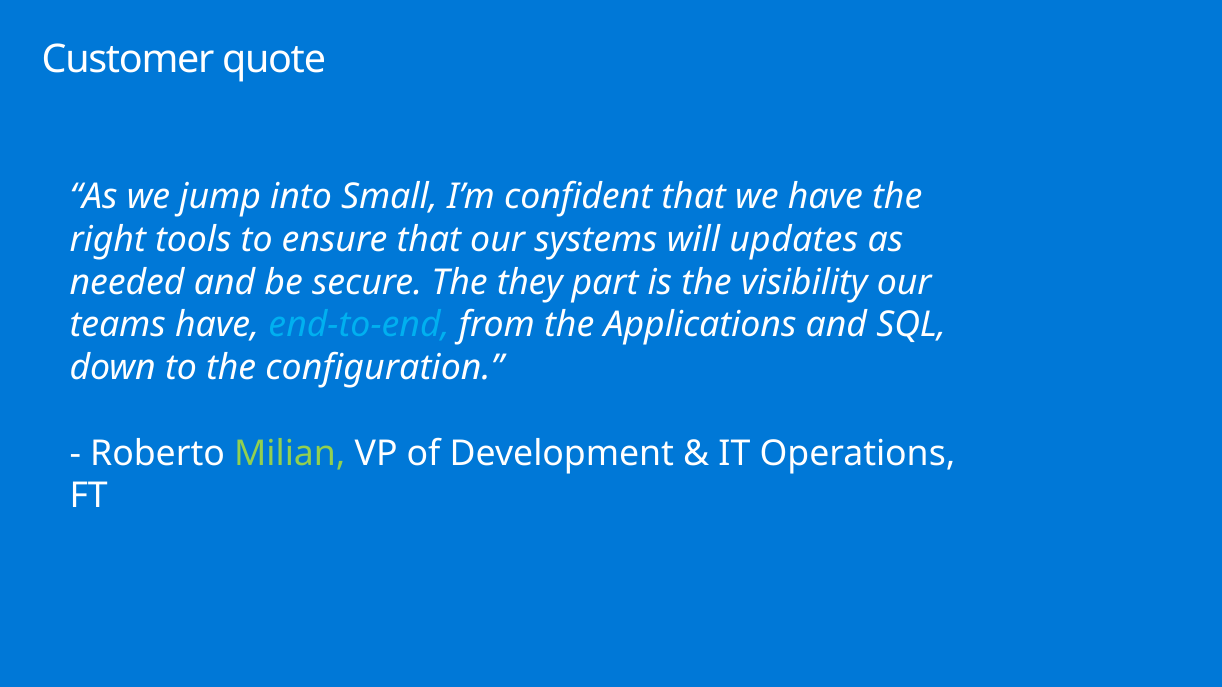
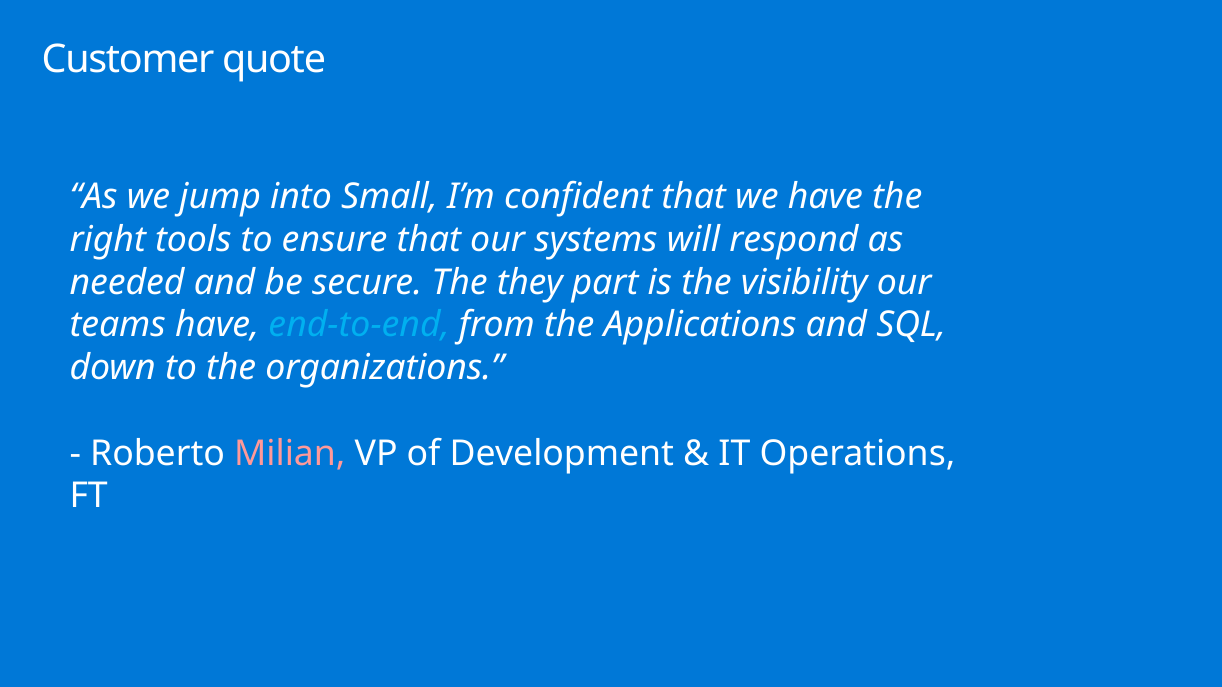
updates: updates -> respond (794, 240)
configuration: configuration -> organizations (385, 368)
Milian colour: light green -> pink (290, 454)
